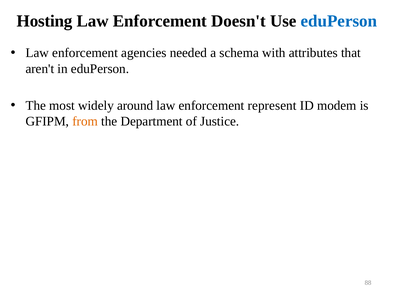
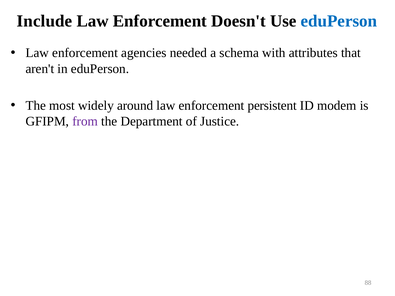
Hosting: Hosting -> Include (44, 21)
represent: represent -> persistent (272, 106)
from colour: orange -> purple (85, 121)
